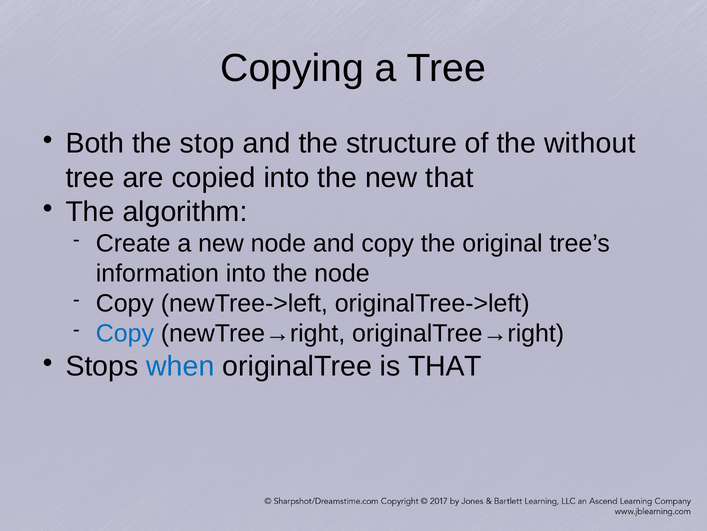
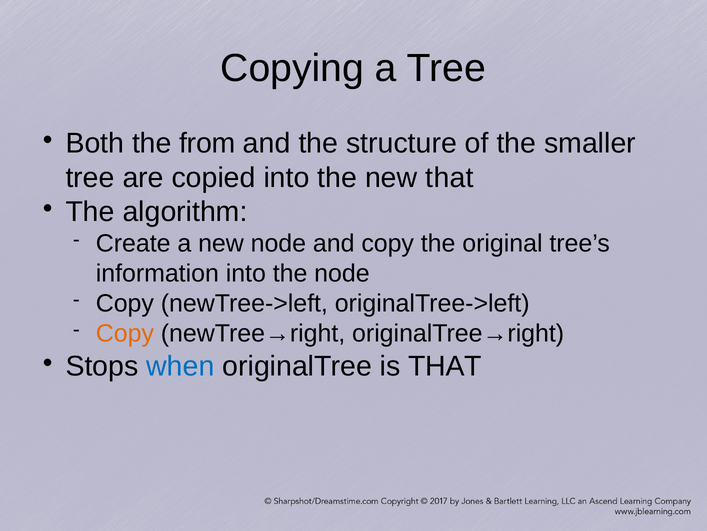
stop: stop -> from (207, 143)
without: without -> smaller (590, 143)
Copy colour: blue -> orange (125, 333)
